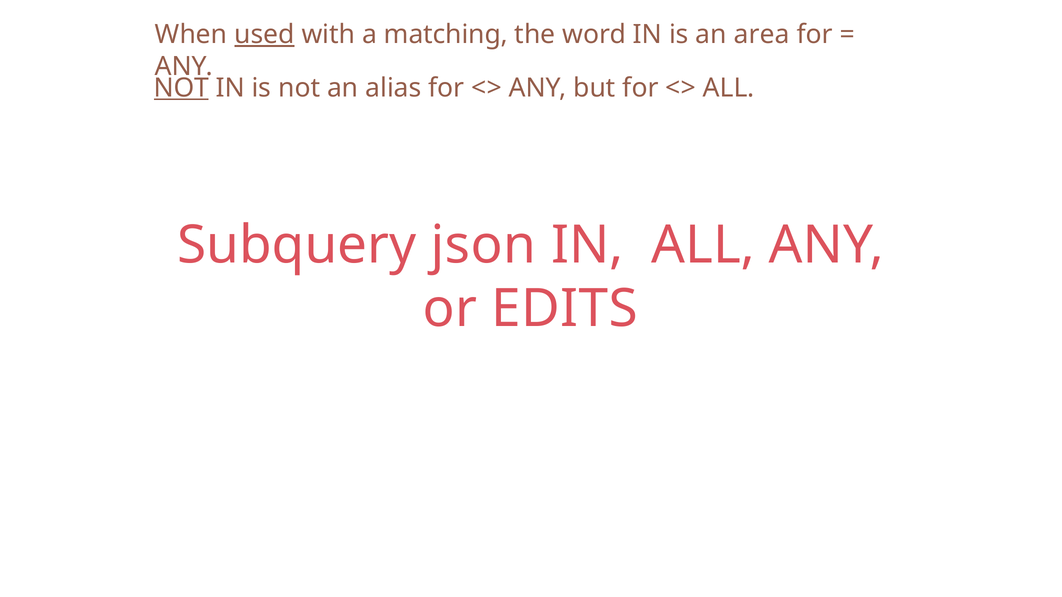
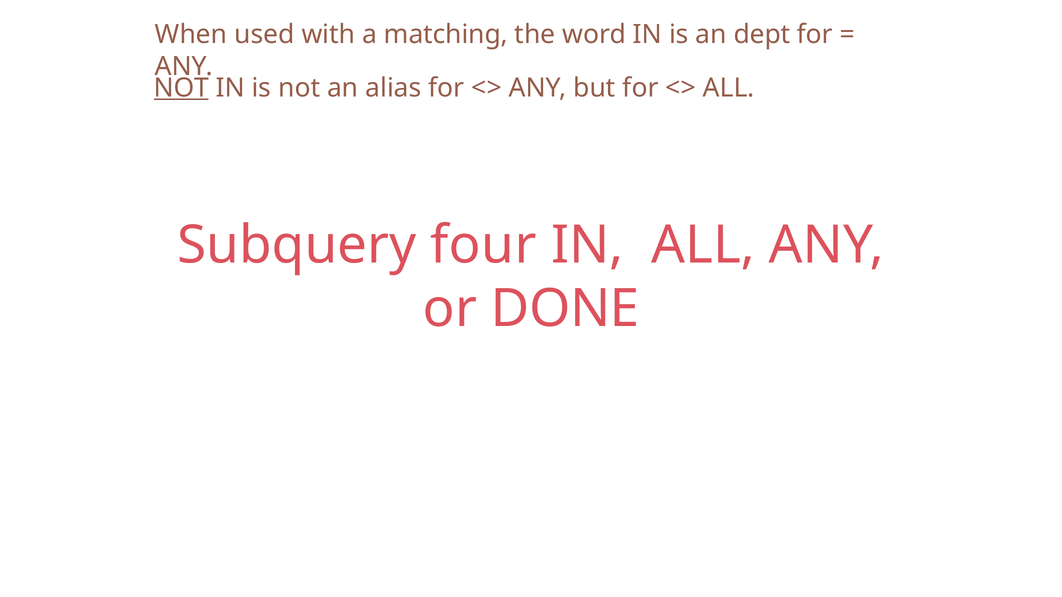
used underline: present -> none (264, 35)
area: area -> dept (762, 35)
json: json -> four (483, 245)
EDITS: EDITS -> DONE (565, 309)
